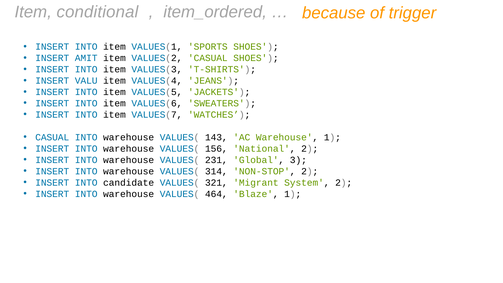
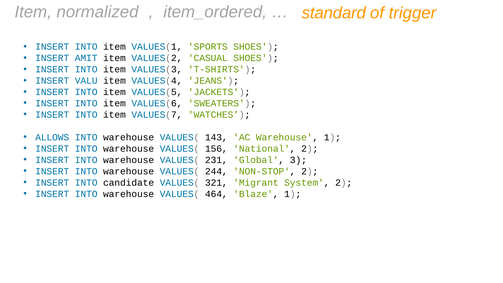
conditional: conditional -> normalized (98, 12)
because: because -> standard (334, 13)
CASUAL: CASUAL -> ALLOWS (52, 137)
314: 314 -> 244 (216, 171)
